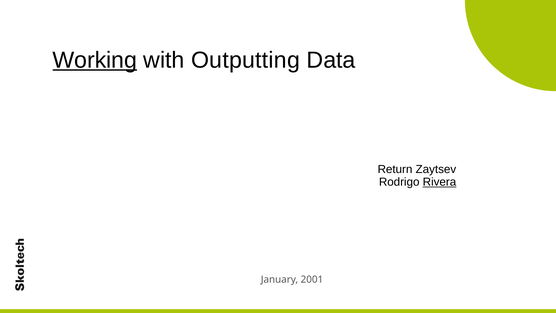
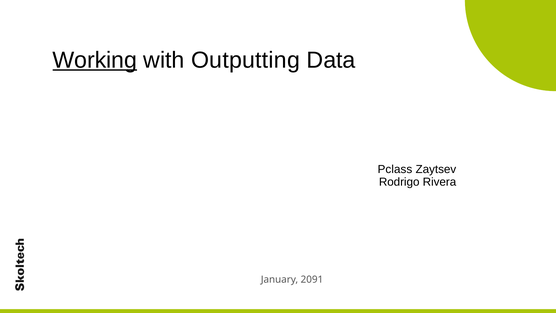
Return: Return -> Pclass (395, 169)
Rivera underline: present -> none (439, 182)
2001: 2001 -> 2091 (312, 279)
